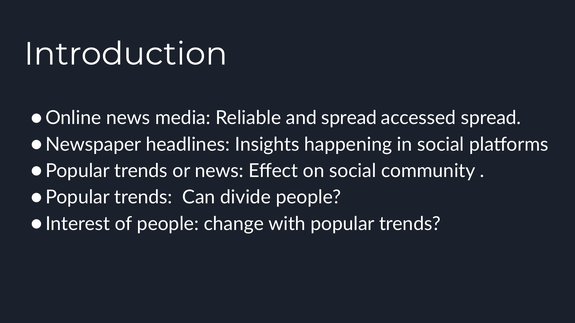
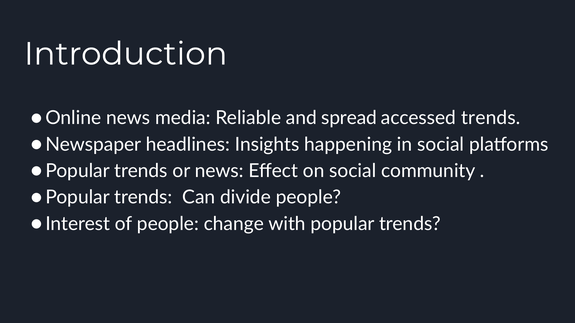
accessed spread: spread -> trends (491, 118)
